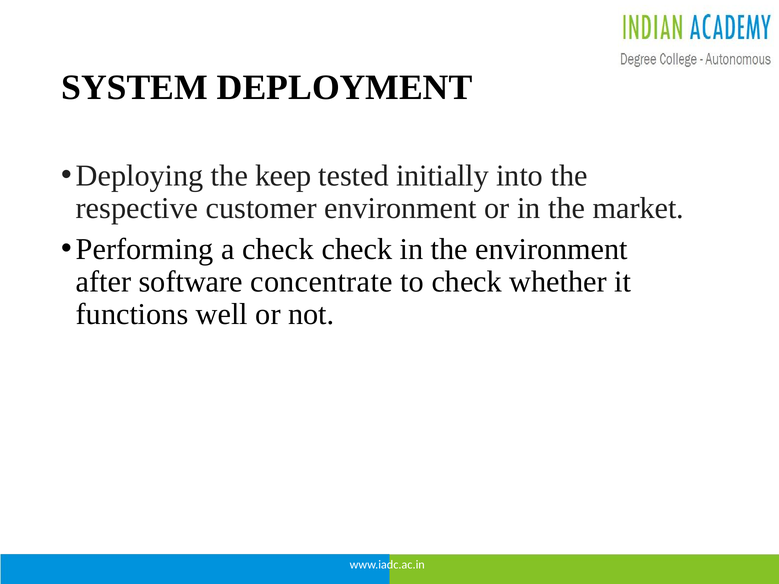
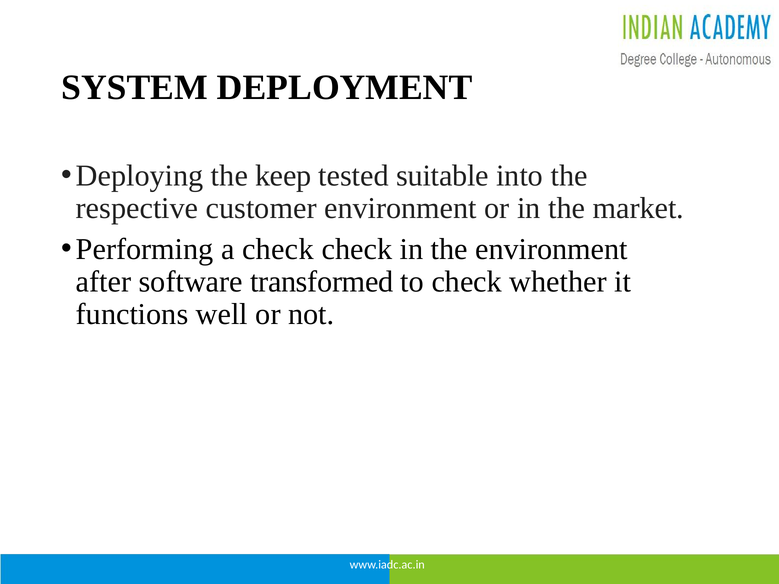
initially: initially -> suitable (443, 176)
concentrate: concentrate -> transformed (322, 282)
